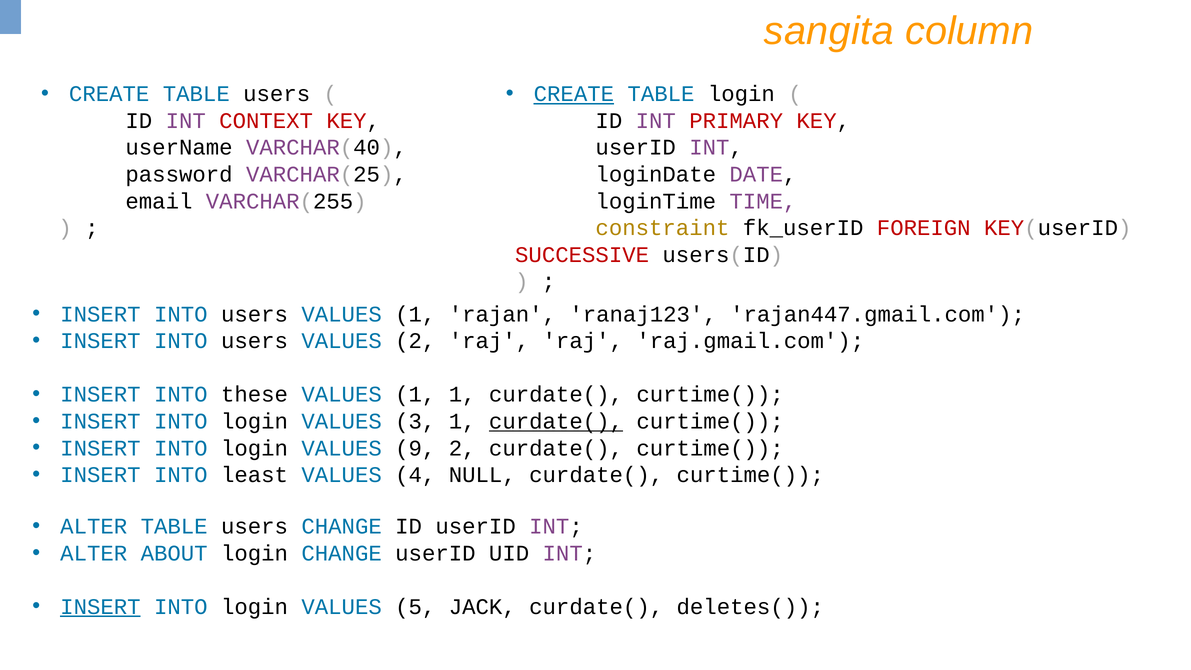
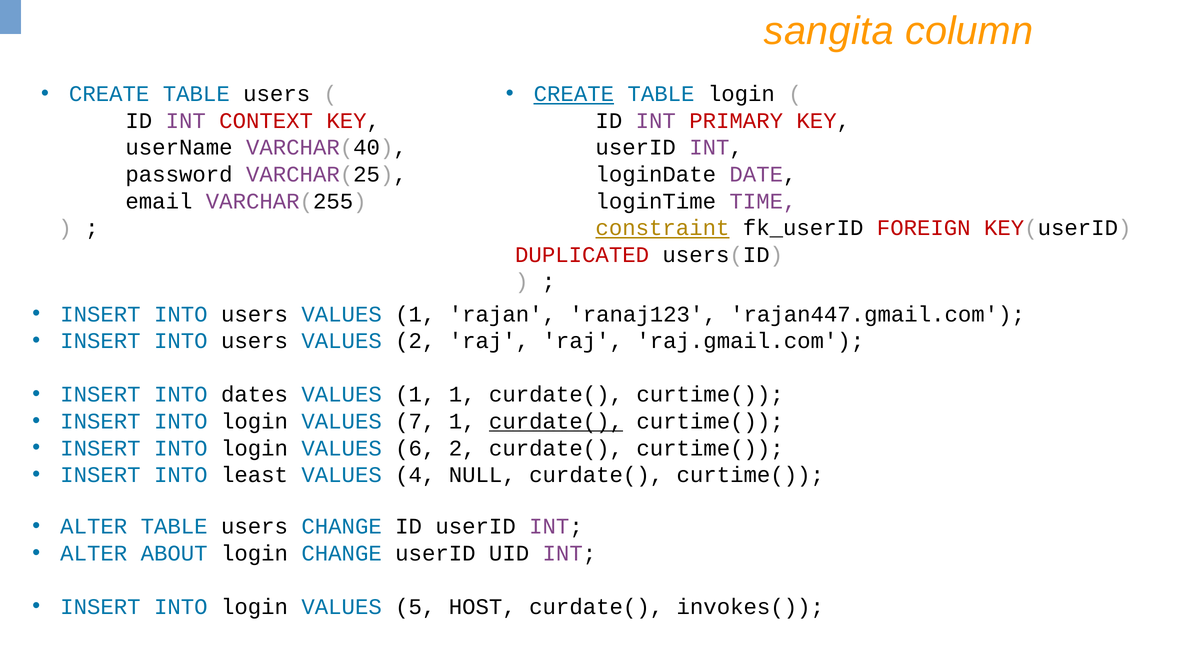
constraint underline: none -> present (662, 228)
SUCCESSIVE: SUCCESSIVE -> DUPLICATED (582, 255)
these: these -> dates (255, 395)
3: 3 -> 7 (415, 421)
9: 9 -> 6 (415, 448)
INSERT underline: present -> none (100, 607)
JACK: JACK -> HOST (482, 607)
deletes(: deletes( -> invokes( (750, 607)
